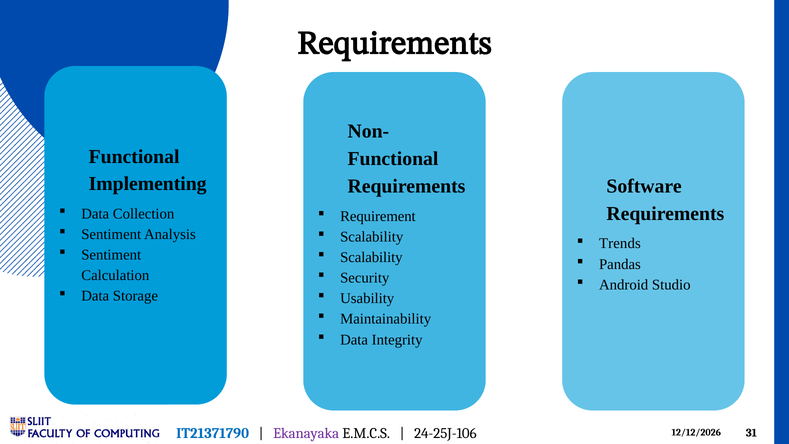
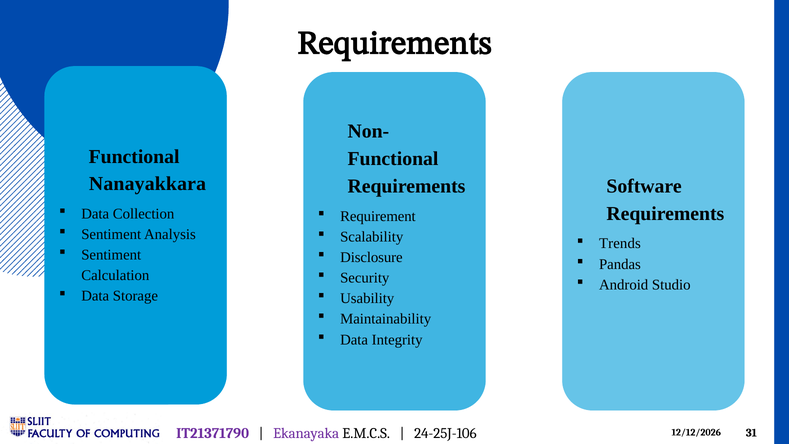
Implementing: Implementing -> Nanayakkara (147, 184)
Scalability: Scalability -> Disclosure (371, 257)
IT21371790 colour: blue -> purple (213, 433)
